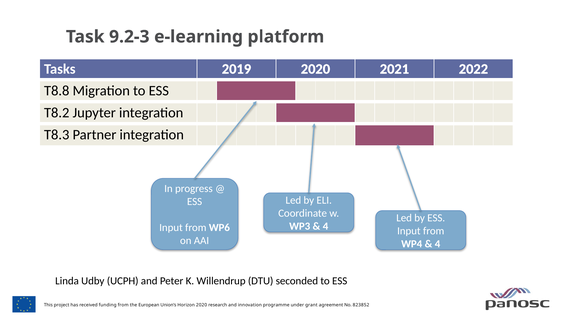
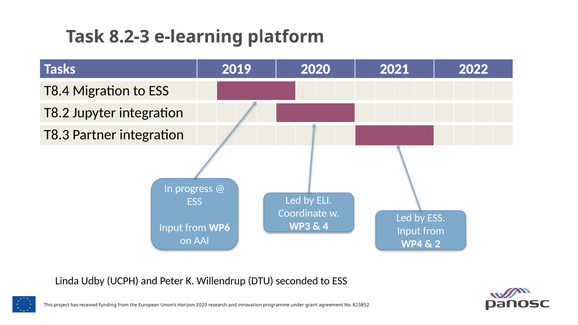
9.2-3: 9.2-3 -> 8.2-3 (129, 37)
T8.8: T8.8 -> T8.4 (57, 91)
4: 4 -> 2 (438, 244)
